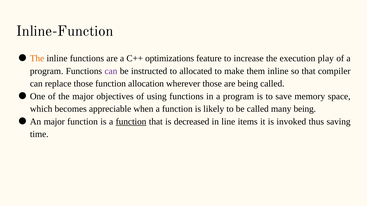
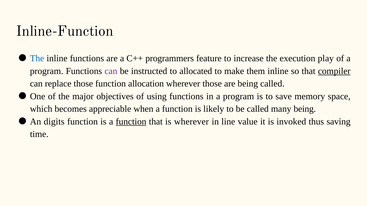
The colour: orange -> blue (37, 58)
optimizations: optimizations -> programmers (170, 58)
compiler underline: none -> present (334, 71)
An major: major -> digits (54, 122)
is decreased: decreased -> wherever (191, 122)
items: items -> value (248, 122)
